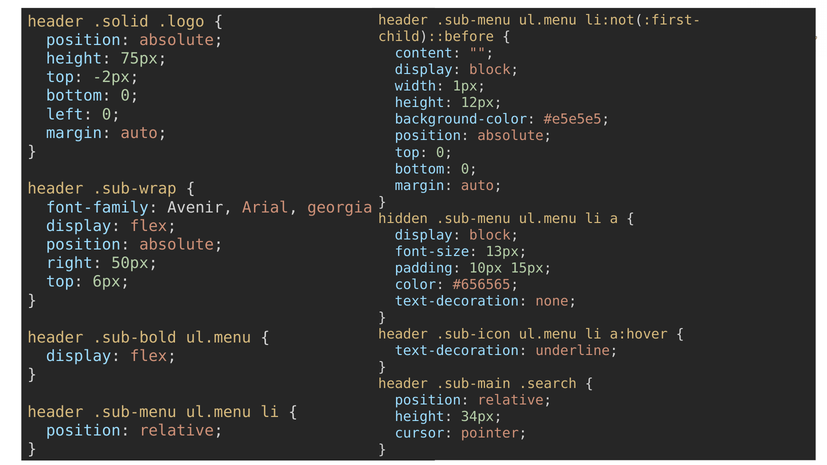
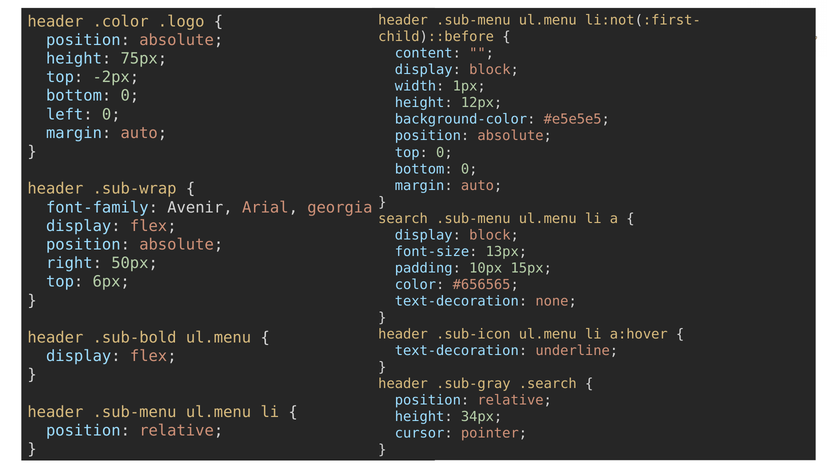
.solid: .solid -> .color (121, 21)
hidden: hidden -> search (403, 219)
.sub-main: .sub-main -> .sub-gray (473, 384)
